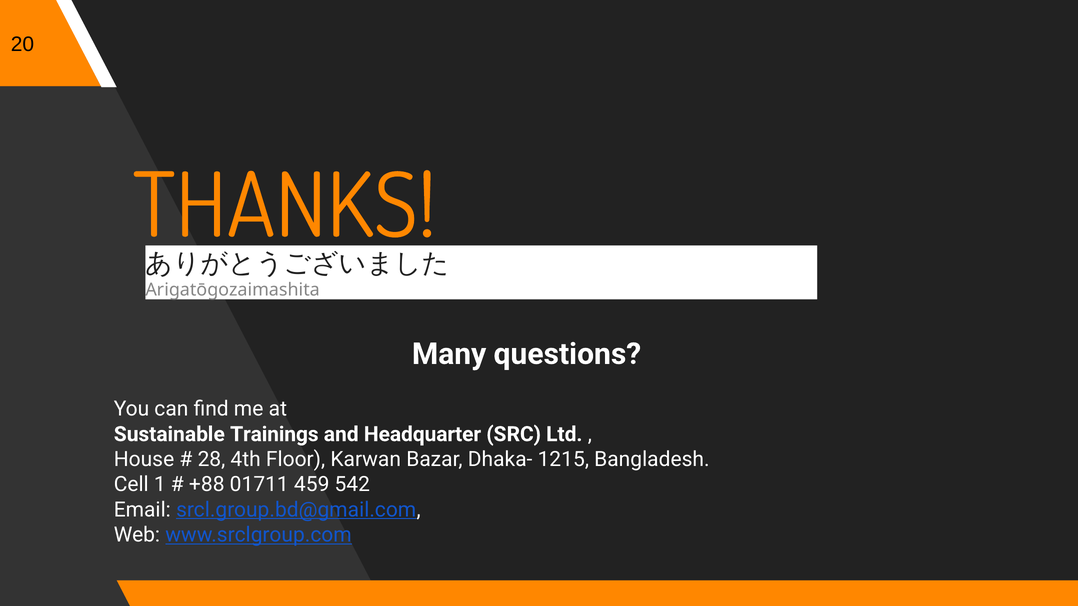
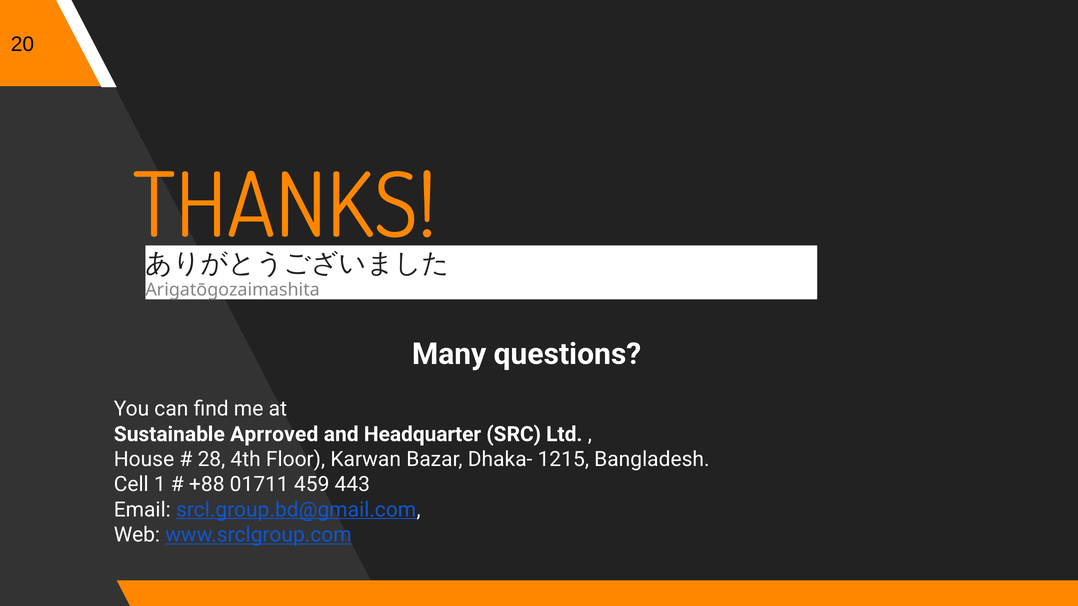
Trainings: Trainings -> Aprroved (274, 435)
542: 542 -> 443 (352, 485)
